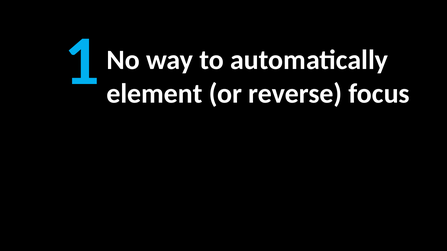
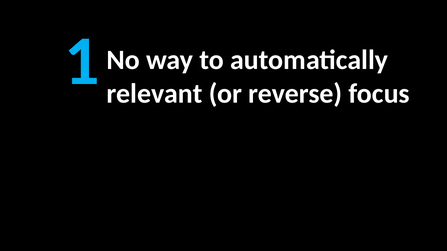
element: element -> relevant (154, 94)
